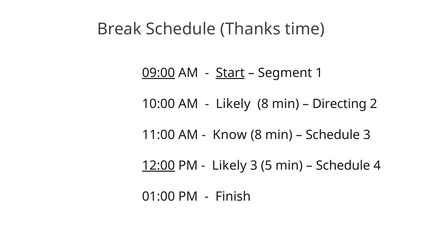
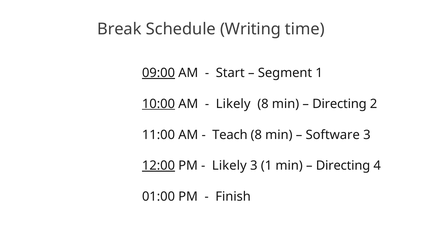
Thanks: Thanks -> Writing (250, 29)
Start underline: present -> none (230, 73)
10:00 underline: none -> present (159, 104)
Know: Know -> Teach (230, 135)
Schedule: Schedule -> Software (333, 135)
3 5: 5 -> 1 (267, 166)
Schedule: Schedule -> Directing (343, 166)
